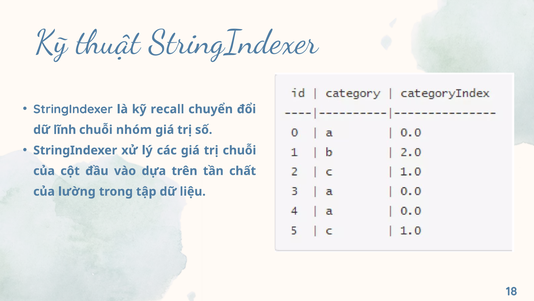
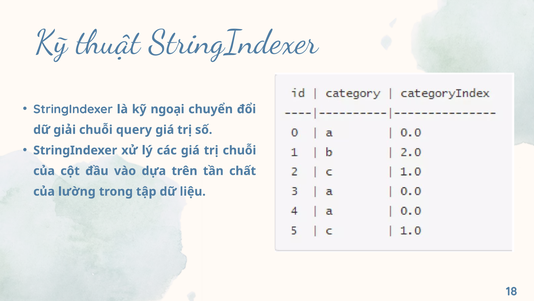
recall: recall -> ngoại (167, 109)
lĩnh: lĩnh -> giải (65, 130)
nhóm: nhóm -> query (134, 130)
